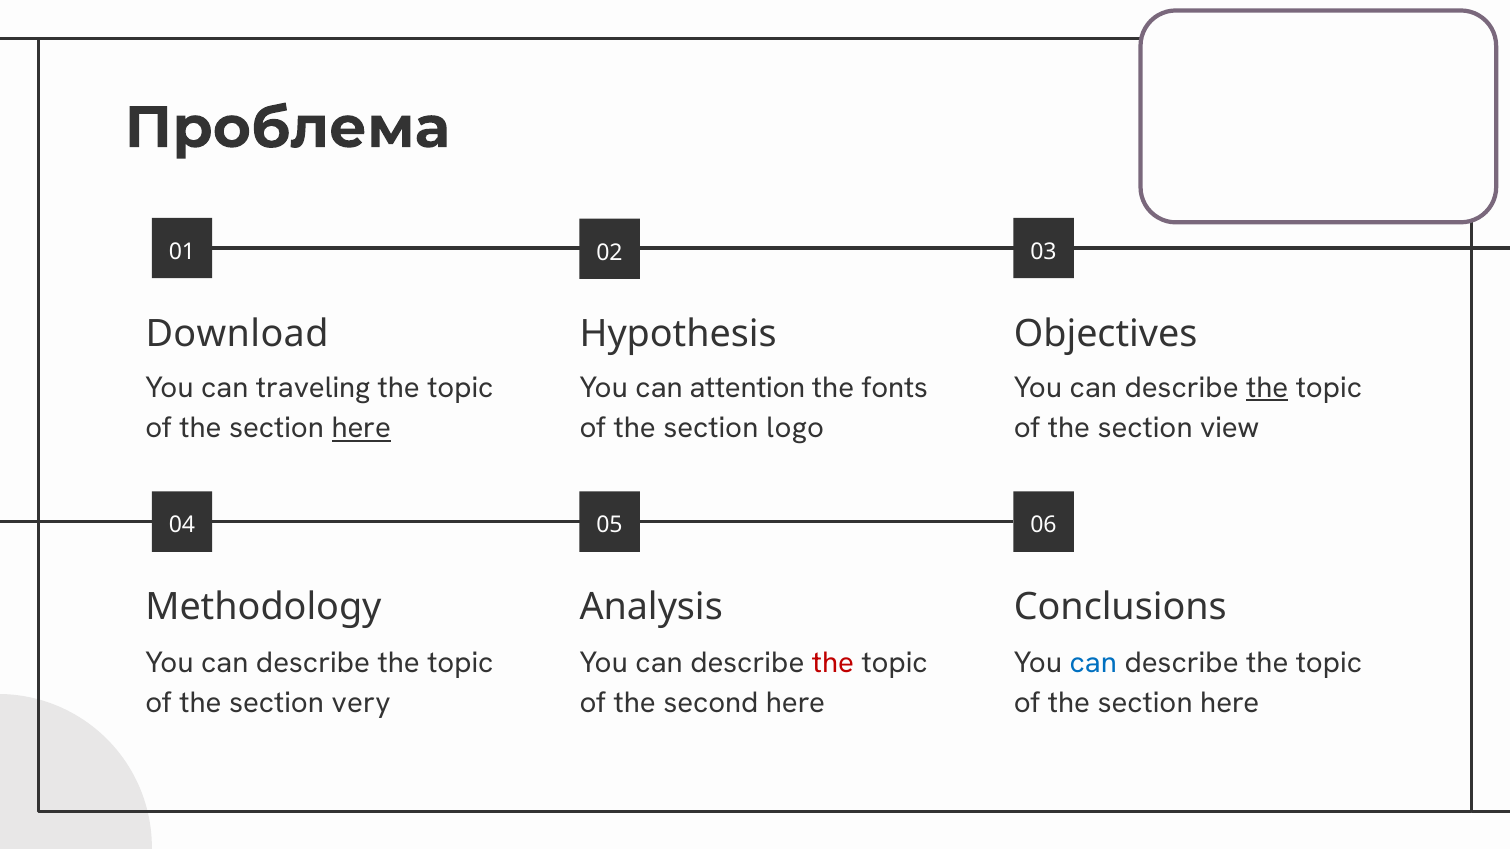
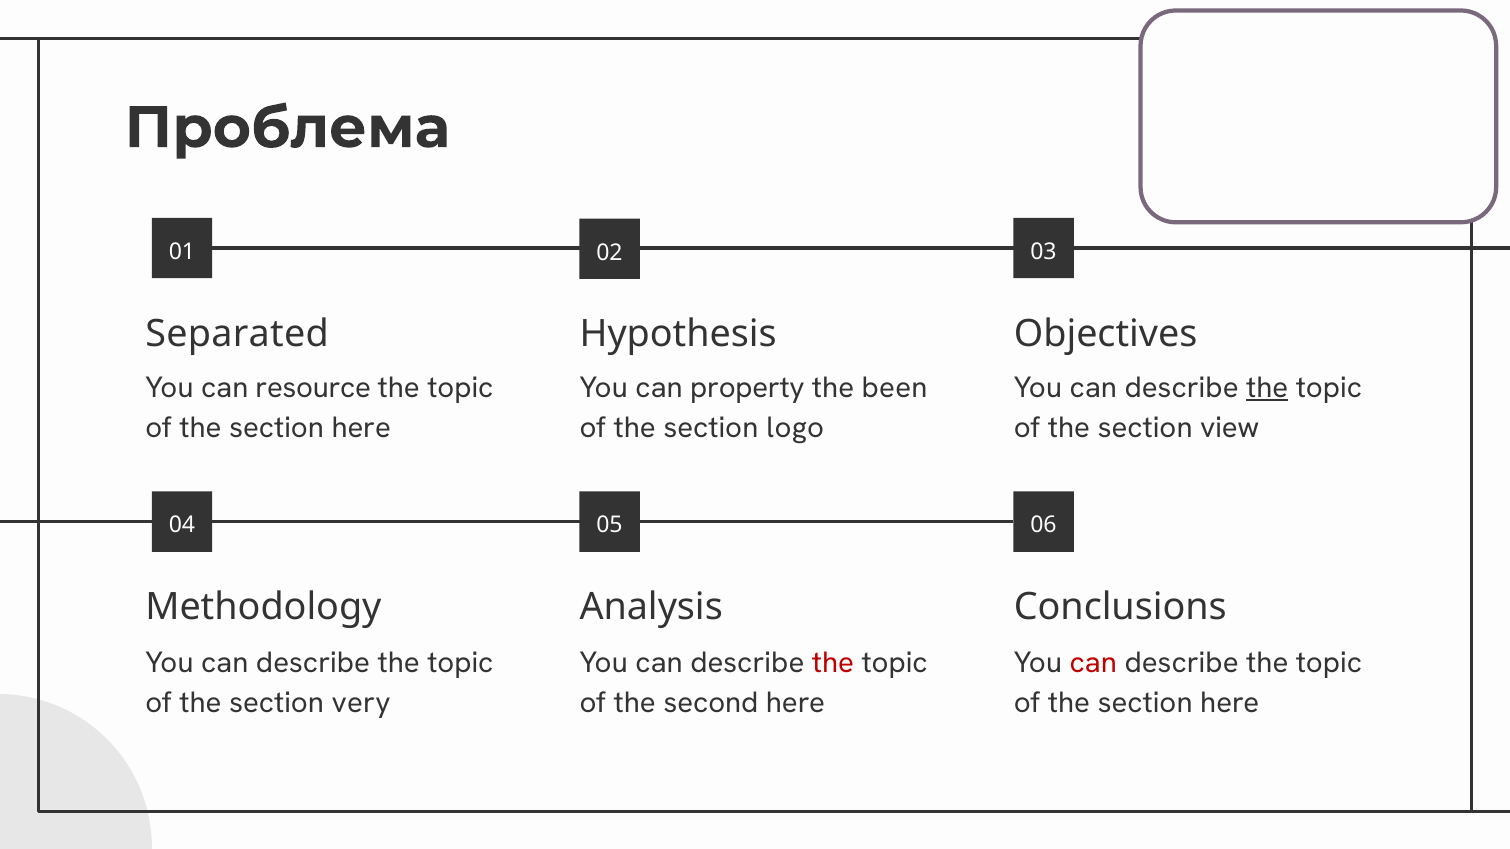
Download: Download -> Separated (237, 334)
traveling: traveling -> resource (313, 388)
attention: attention -> property (747, 388)
fonts: fonts -> been (895, 388)
here underline: present -> none (361, 428)
can colour: blue -> red (1093, 663)
